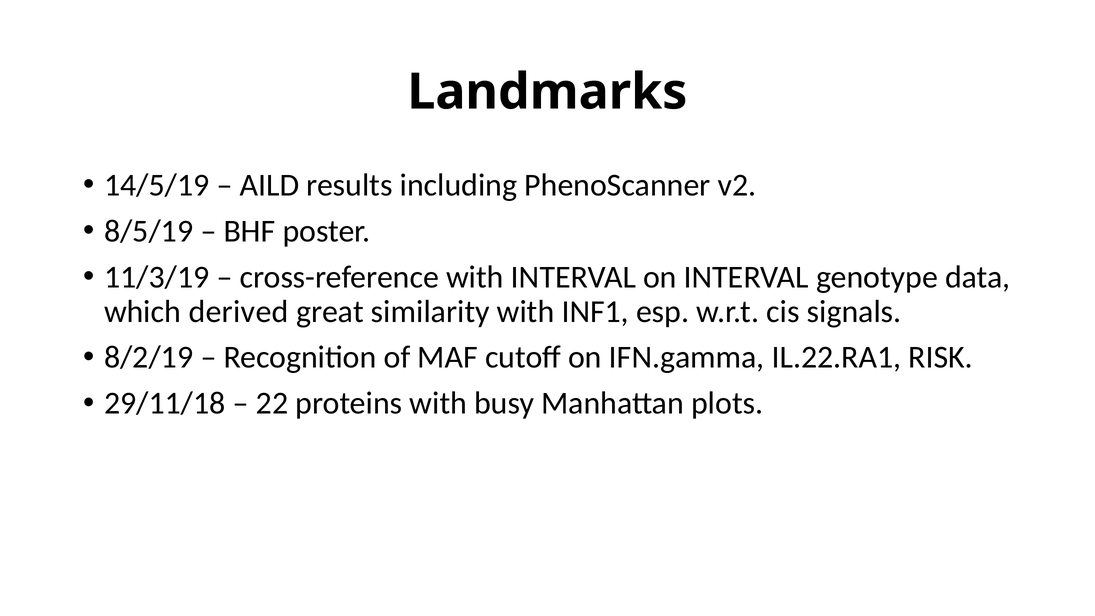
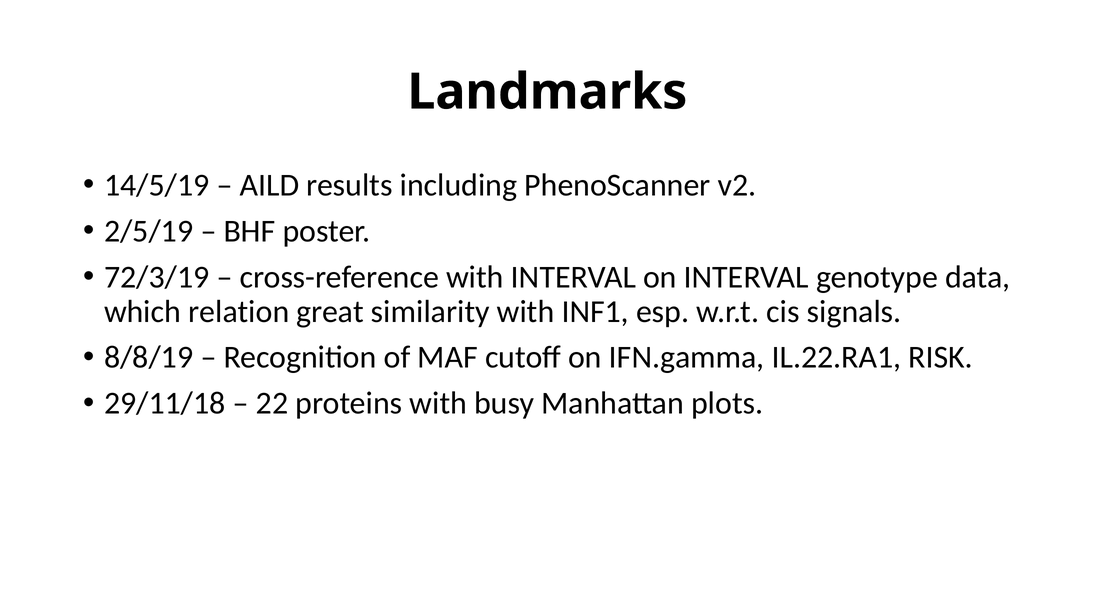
8/5/19: 8/5/19 -> 2/5/19 (149, 231)
11/3/19: 11/3/19 -> 72/3/19 (157, 277)
derived: derived -> relation (239, 311)
8/2/19: 8/2/19 -> 8/8/19 (149, 357)
